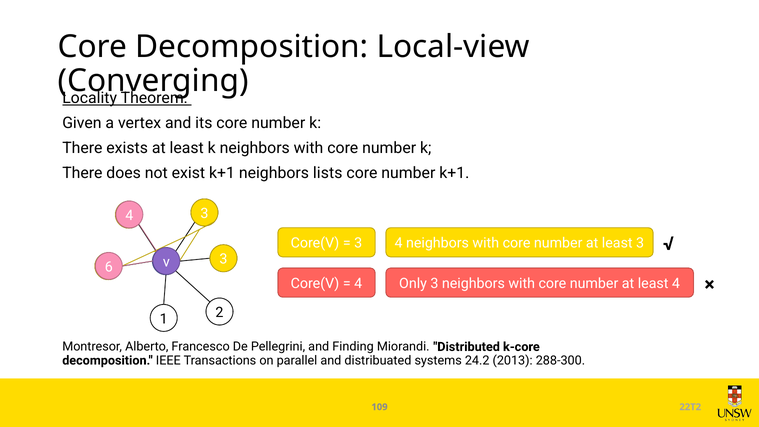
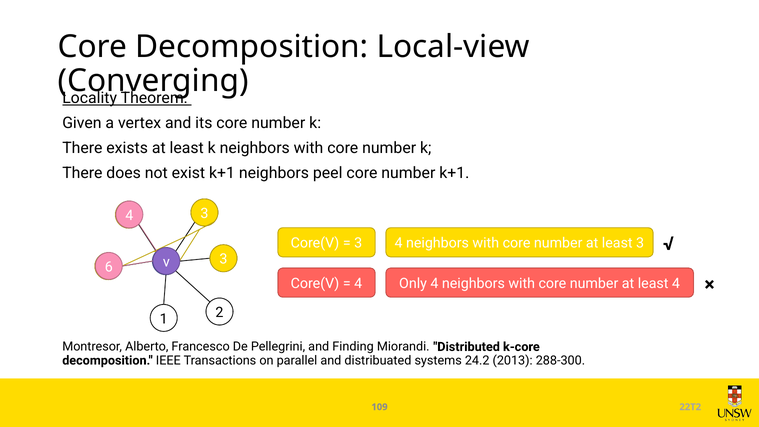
lists: lists -> peel (328, 173)
Only 3: 3 -> 4 (434, 284)
